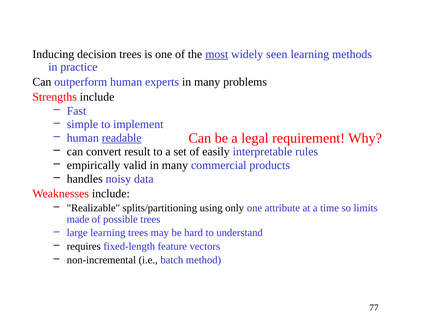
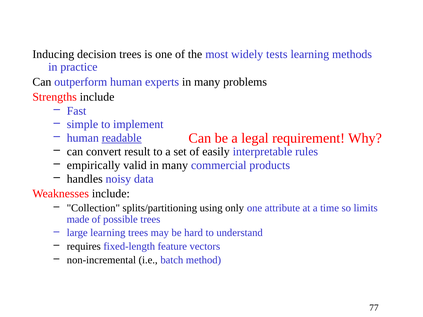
most underline: present -> none (217, 54)
seen: seen -> tests (277, 54)
Realizable: Realizable -> Collection (93, 208)
